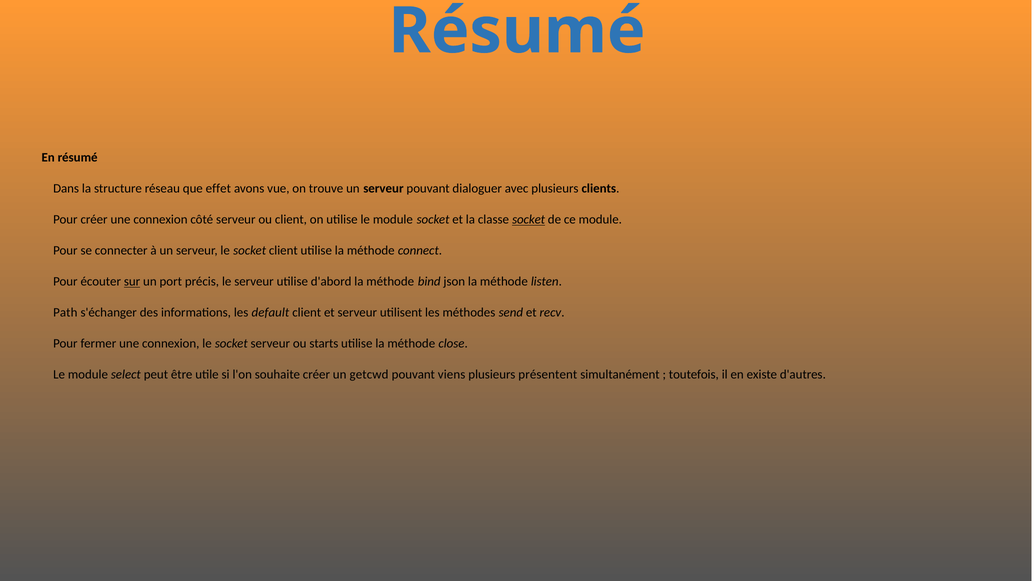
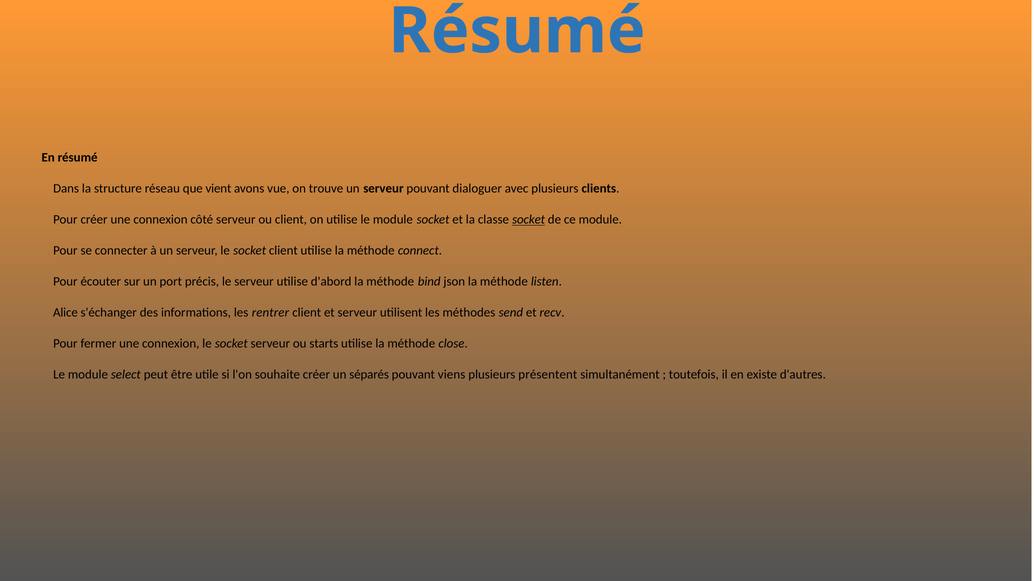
effet: effet -> vient (218, 189)
sur underline: present -> none (132, 282)
Path: Path -> Alice (65, 313)
default: default -> rentrer (270, 313)
getcwd: getcwd -> séparés (369, 375)
